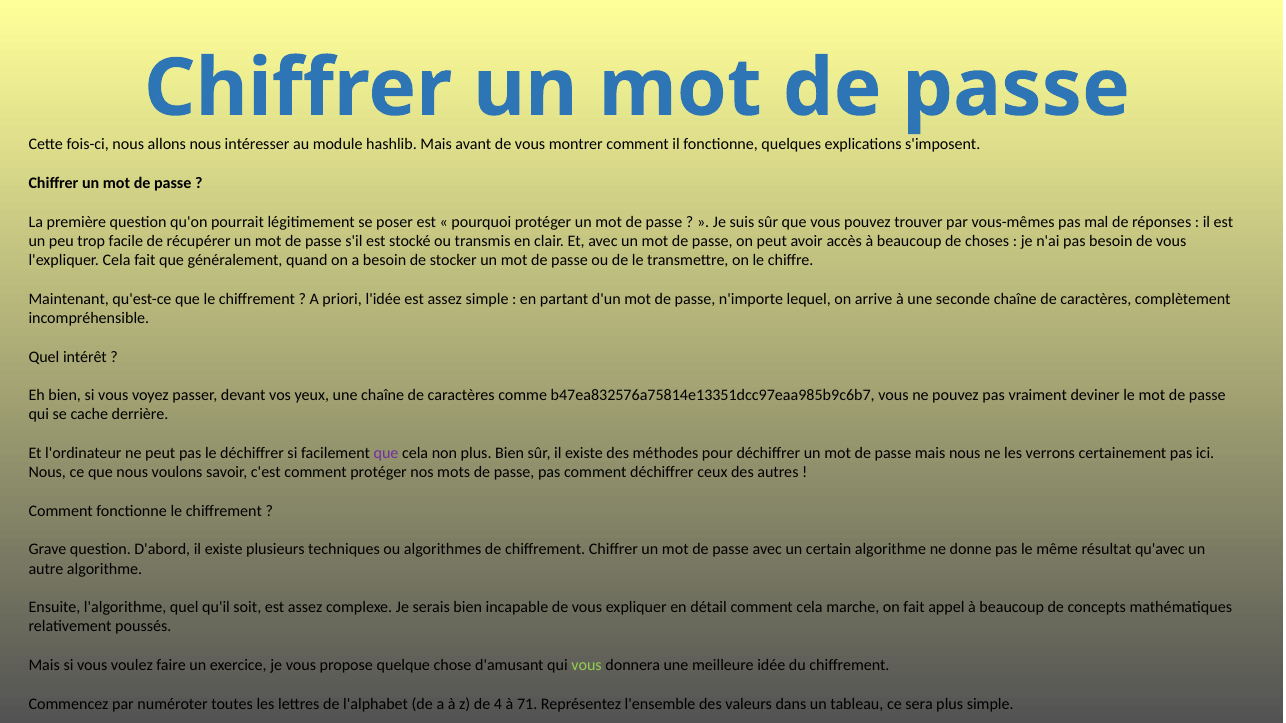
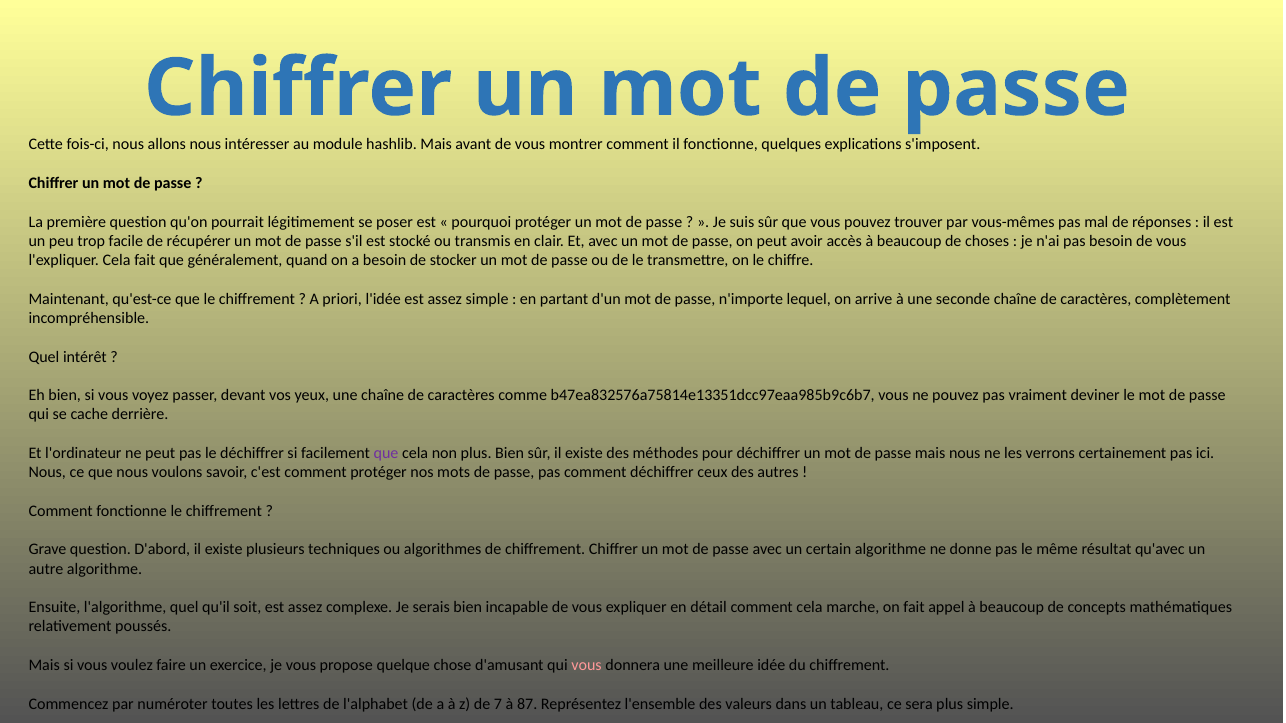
vous colour: light green -> pink (587, 666)
4: 4 -> 7 (498, 704)
71: 71 -> 87 (527, 704)
